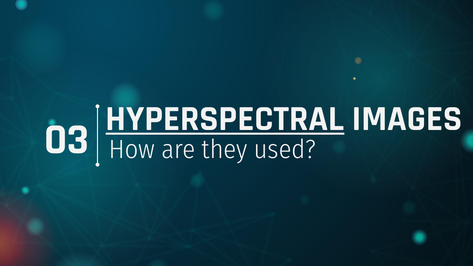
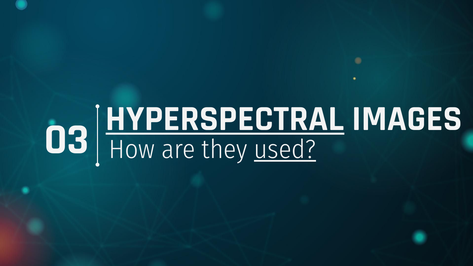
used underline: none -> present (285, 150)
